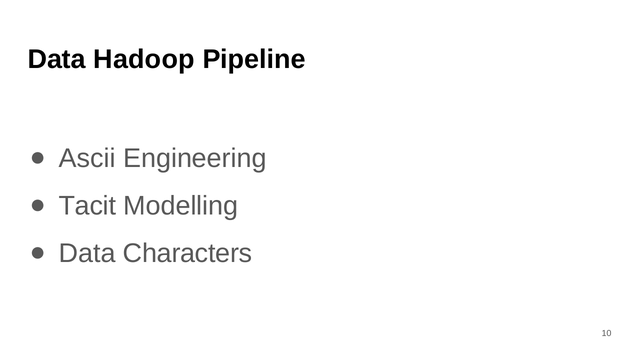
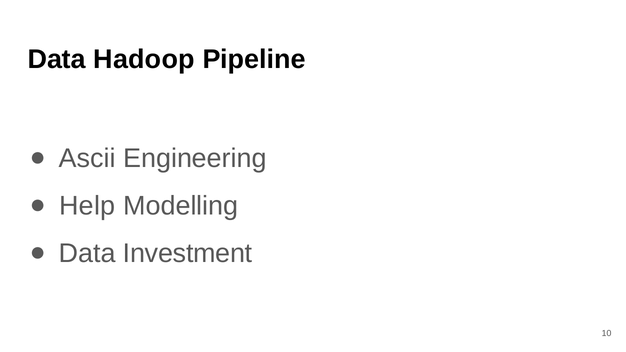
Tacit: Tacit -> Help (87, 206)
Characters: Characters -> Investment (188, 254)
